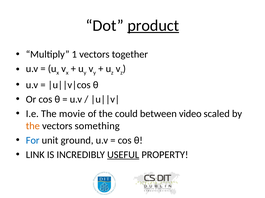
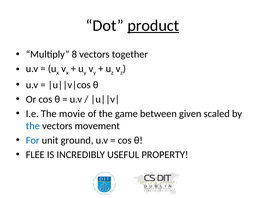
1: 1 -> 8 (74, 55)
could: could -> game (126, 114)
video: video -> given (190, 114)
the colour: orange -> blue (33, 126)
something: something -> movement (97, 126)
LINK: LINK -> FLEE (35, 155)
USEFUL underline: present -> none (123, 155)
